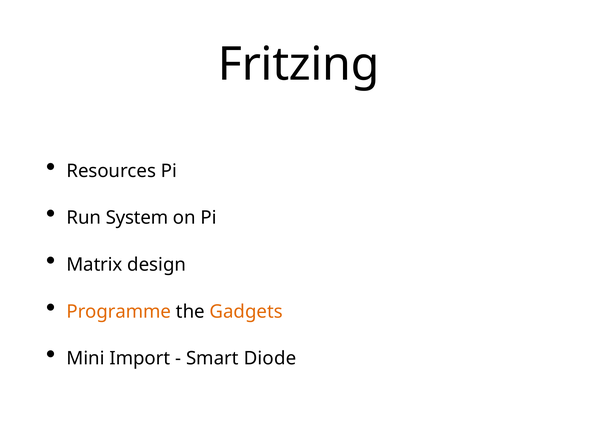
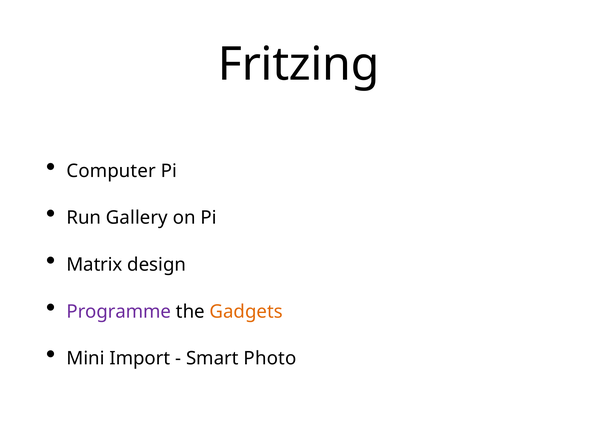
Resources: Resources -> Computer (111, 171)
System: System -> Gallery (137, 218)
Programme colour: orange -> purple (119, 311)
Diode: Diode -> Photo (270, 358)
